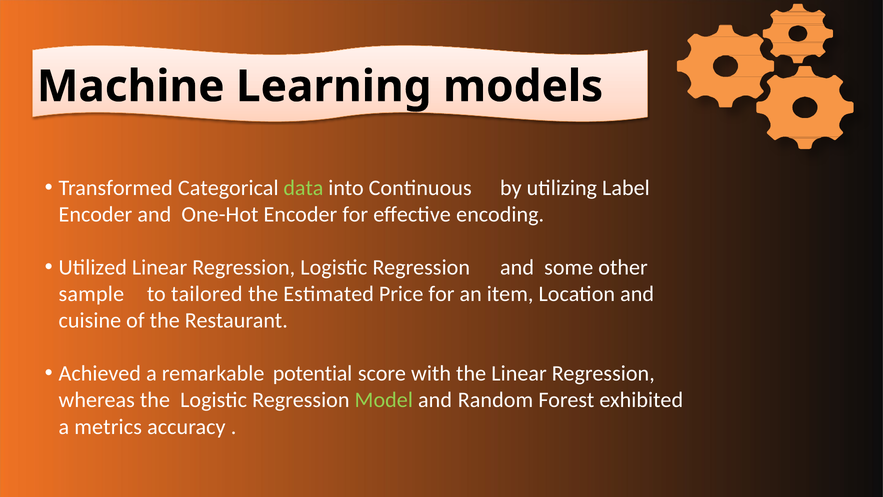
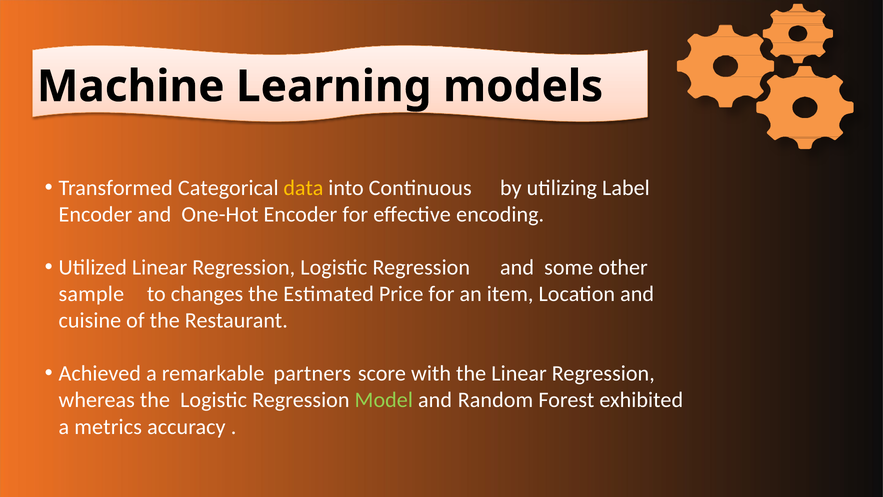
data colour: light green -> yellow (303, 188)
tailored: tailored -> changes (207, 294)
potential: potential -> partners (312, 373)
